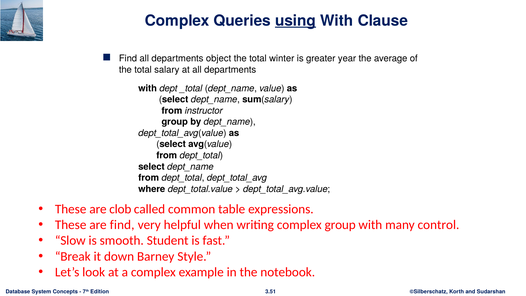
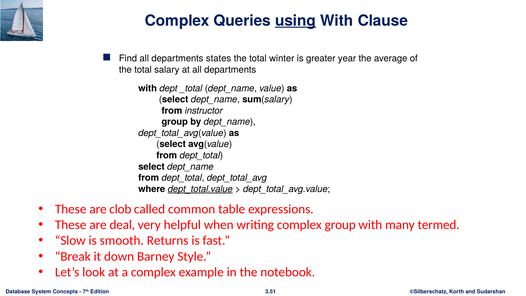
object: object -> states (219, 58)
dept_total.value underline: none -> present (200, 189)
are find: find -> deal (122, 225)
control: control -> termed (439, 225)
Student: Student -> Returns (168, 241)
